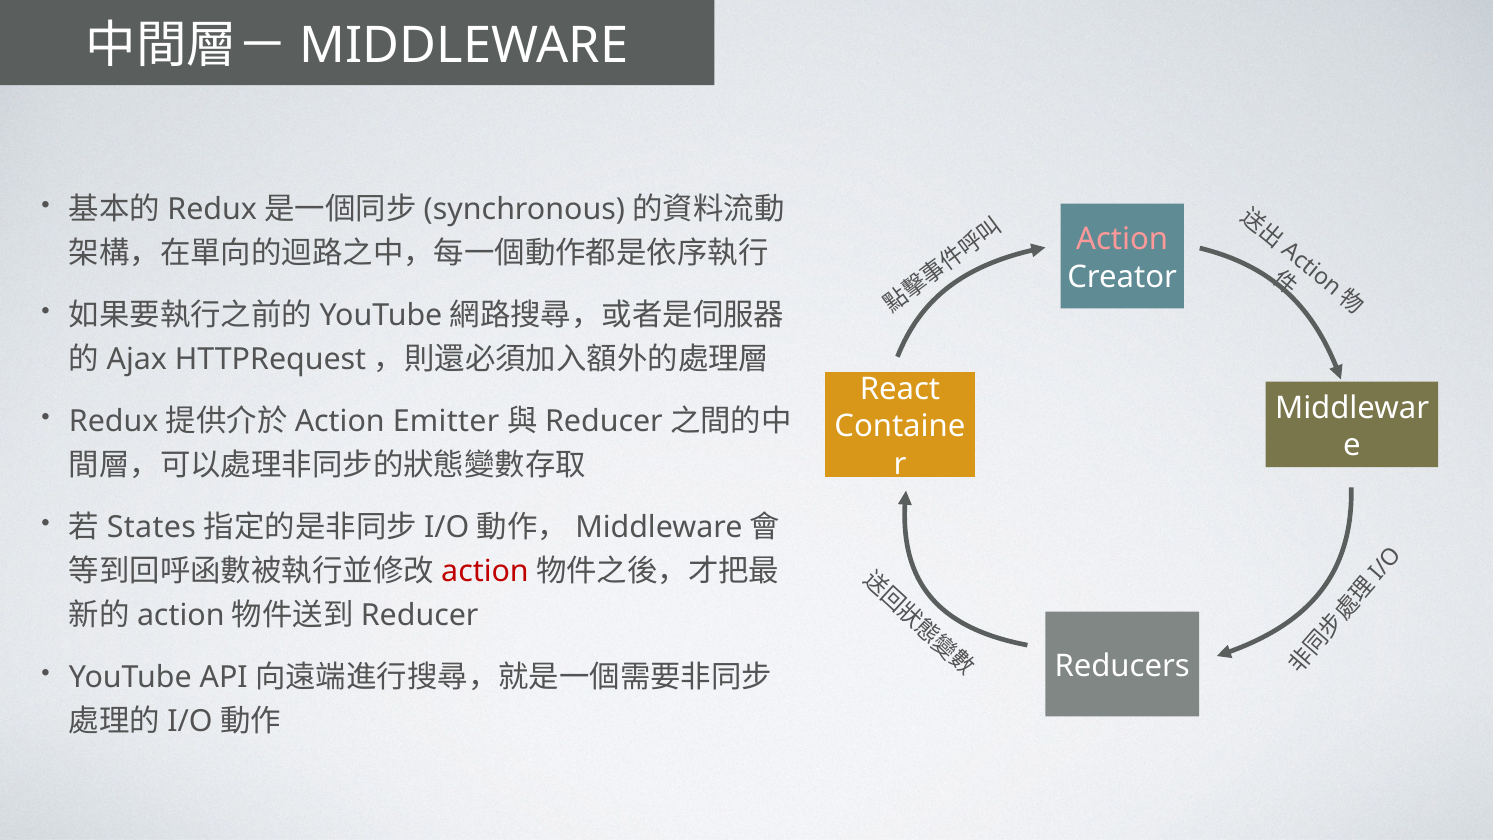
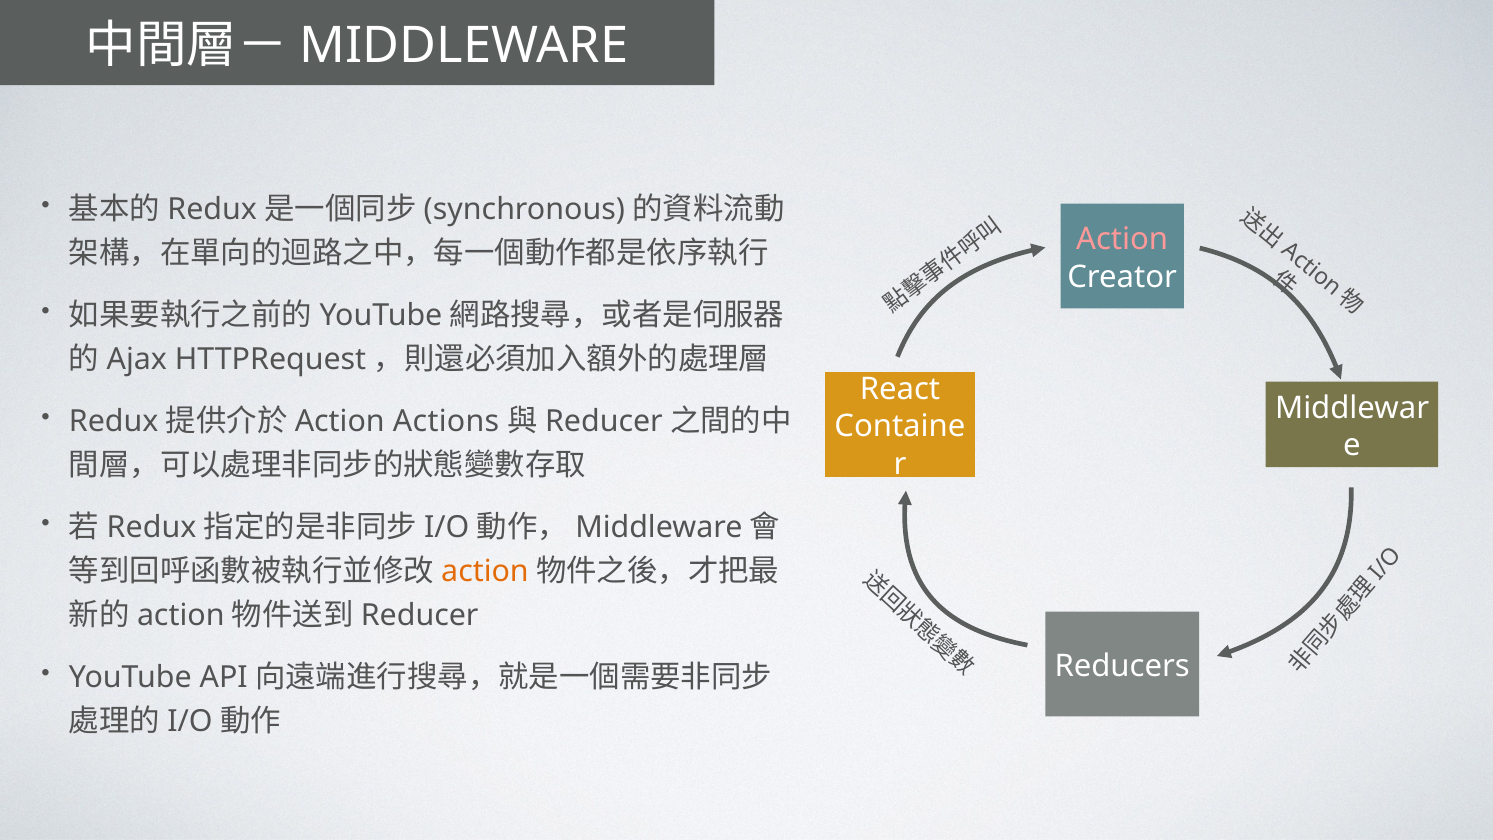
Emitter: Emitter -> Actions (446, 421)
States: States -> Redux (152, 528)
action colour: red -> orange (485, 571)
